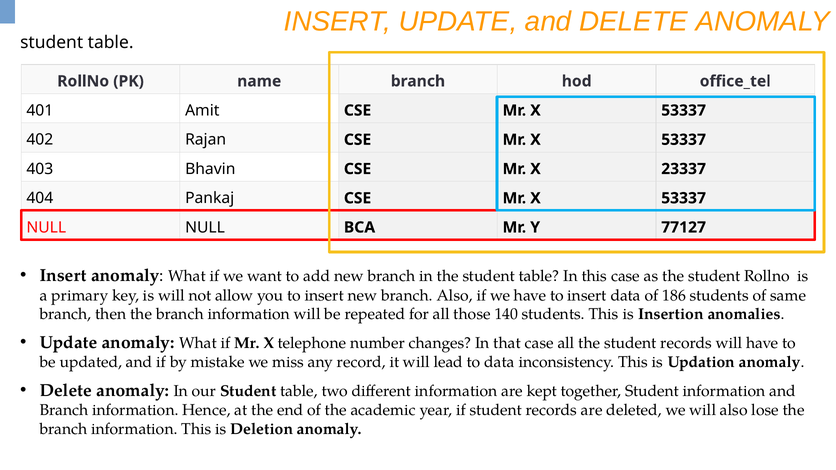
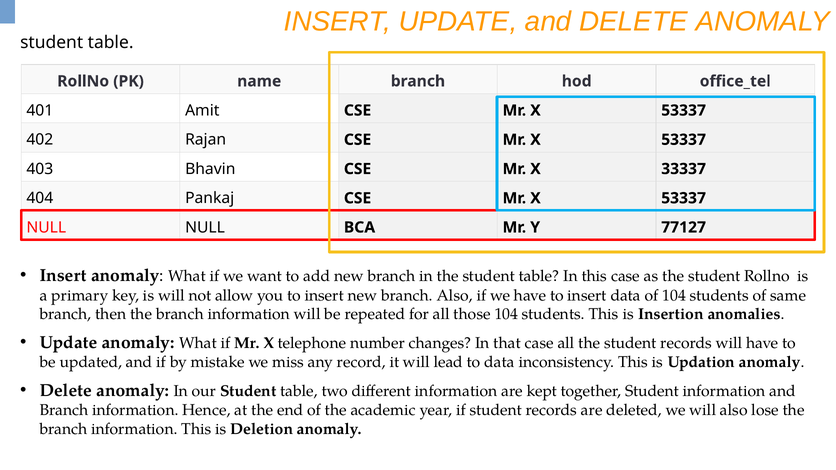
23337: 23337 -> 33337 (684, 169)
of 186: 186 -> 104 (674, 295)
those 140: 140 -> 104 (506, 314)
